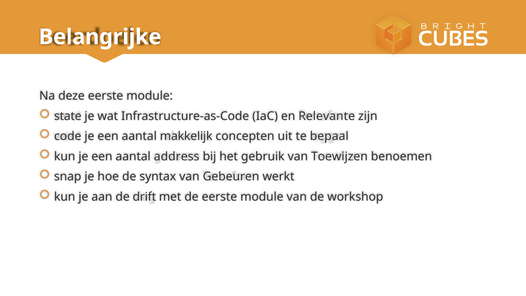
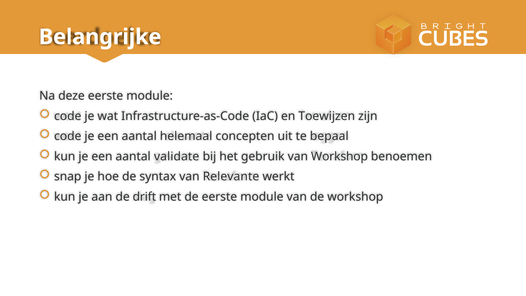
state: state -> code (68, 116)
Relevante: Relevante -> Toewijzen (327, 116)
makkelijk: makkelijk -> helemaal (186, 136)
address: address -> validate (177, 156)
van Toewijzen: Toewijzen -> Workshop (339, 156)
Gebeuren: Gebeuren -> Relevante (231, 176)
